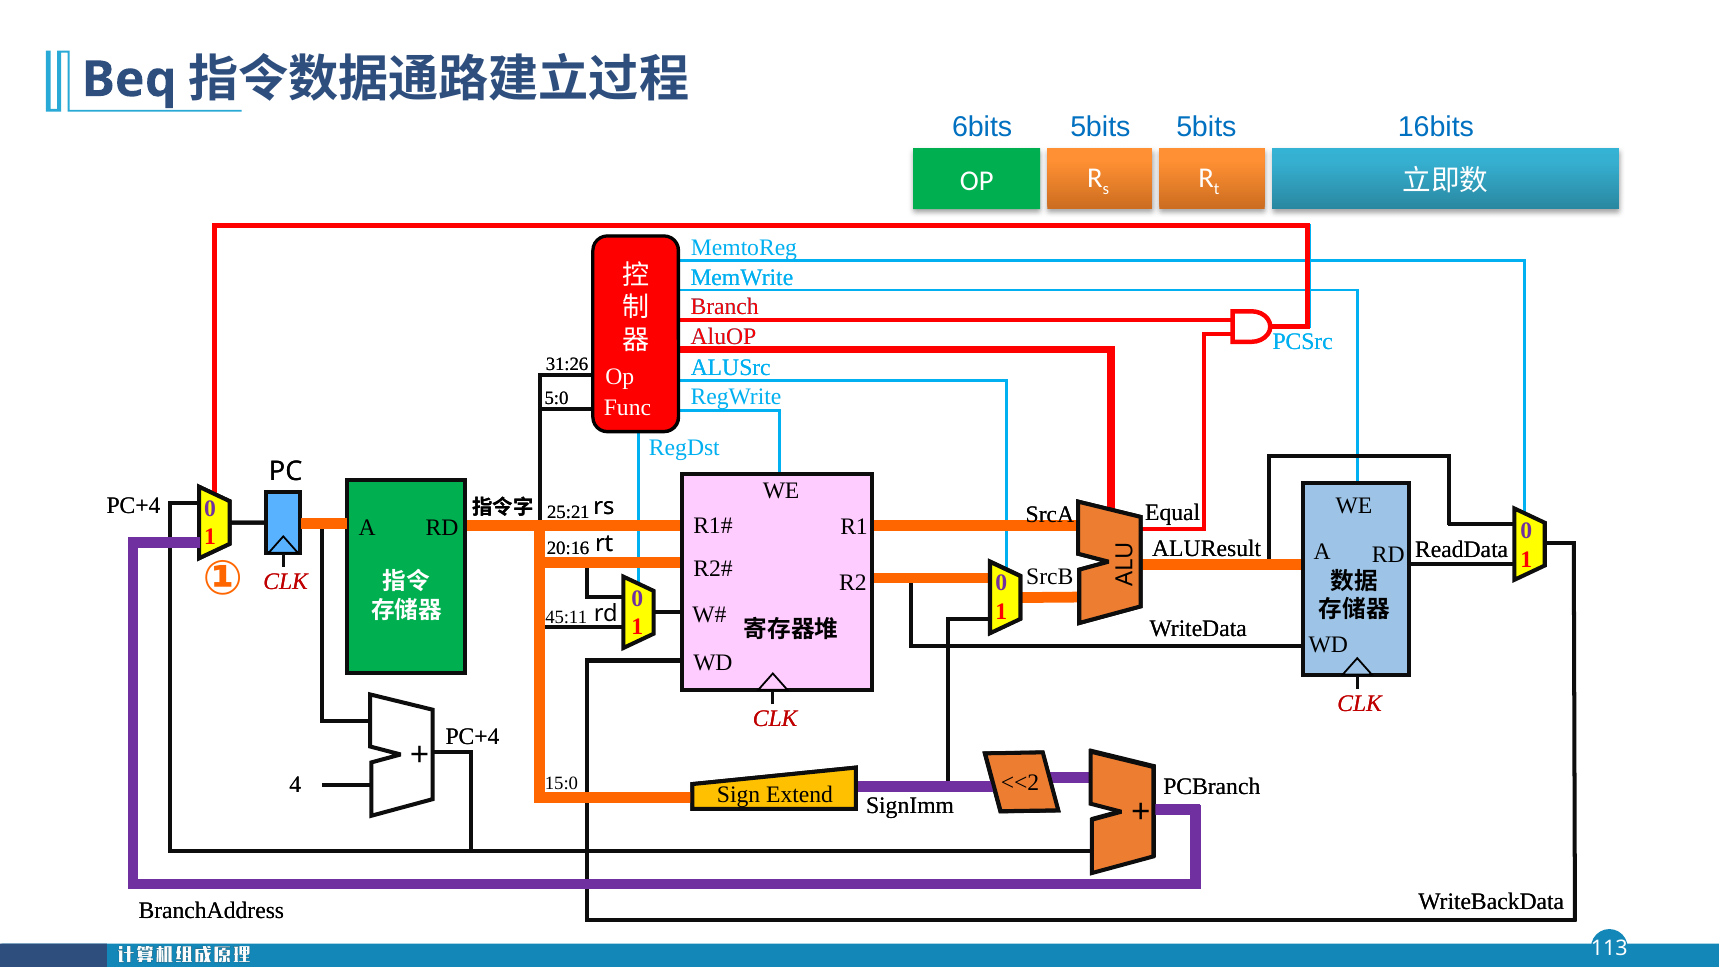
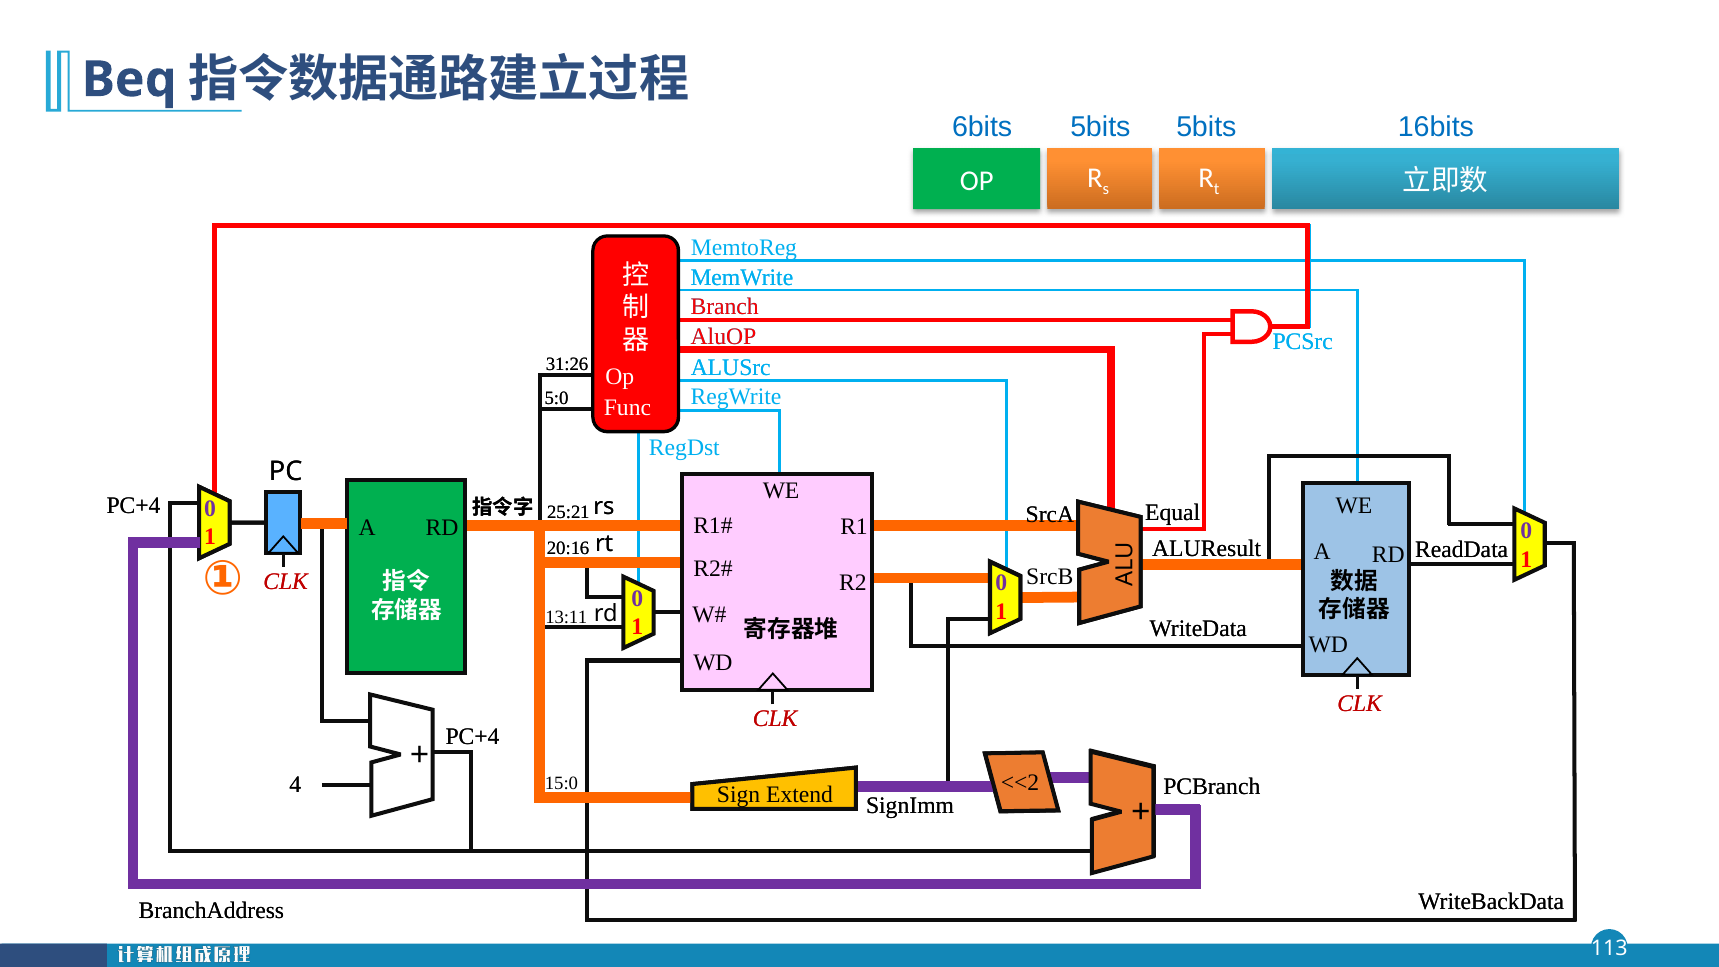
45:11: 45:11 -> 13:11 (566, 618)
